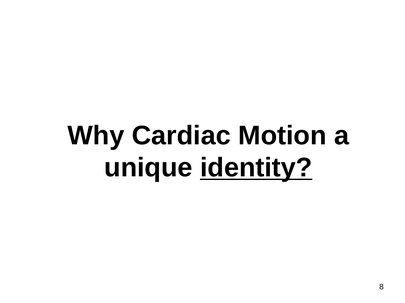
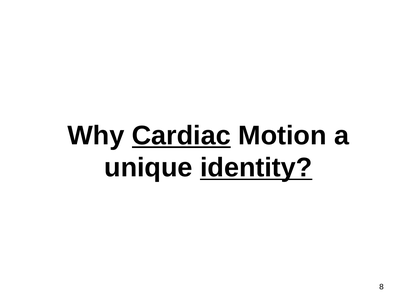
Cardiac underline: none -> present (181, 136)
